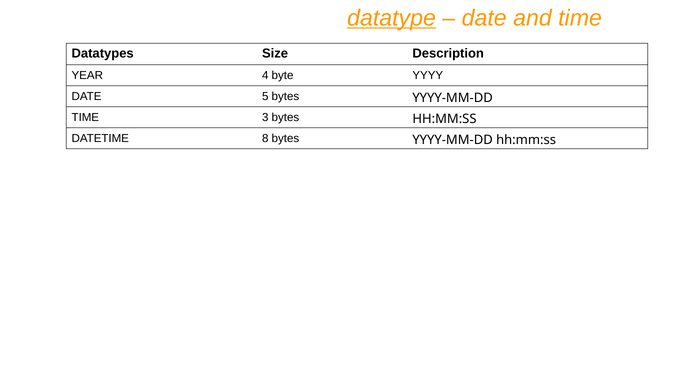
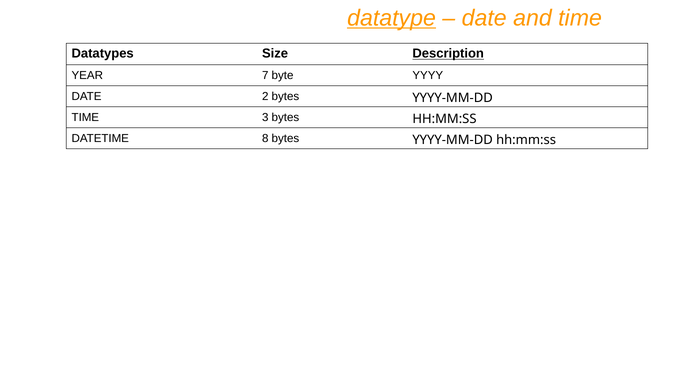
Description underline: none -> present (448, 54)
4: 4 -> 7 (265, 75)
5: 5 -> 2 (265, 96)
